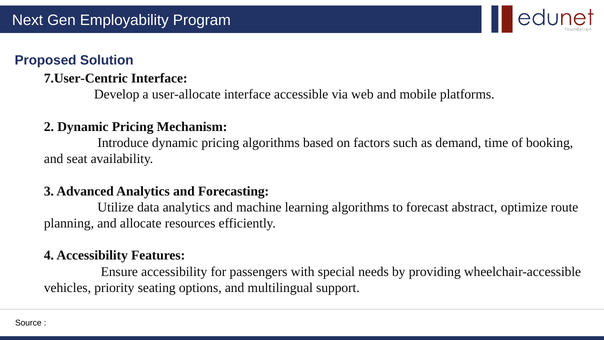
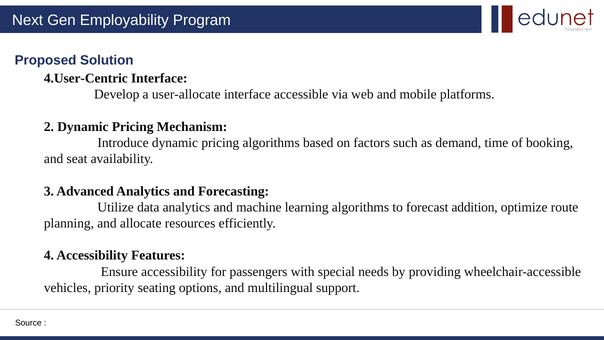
7.User-Centric: 7.User-Centric -> 4.User-Centric (86, 78)
abstract: abstract -> addition (475, 207)
